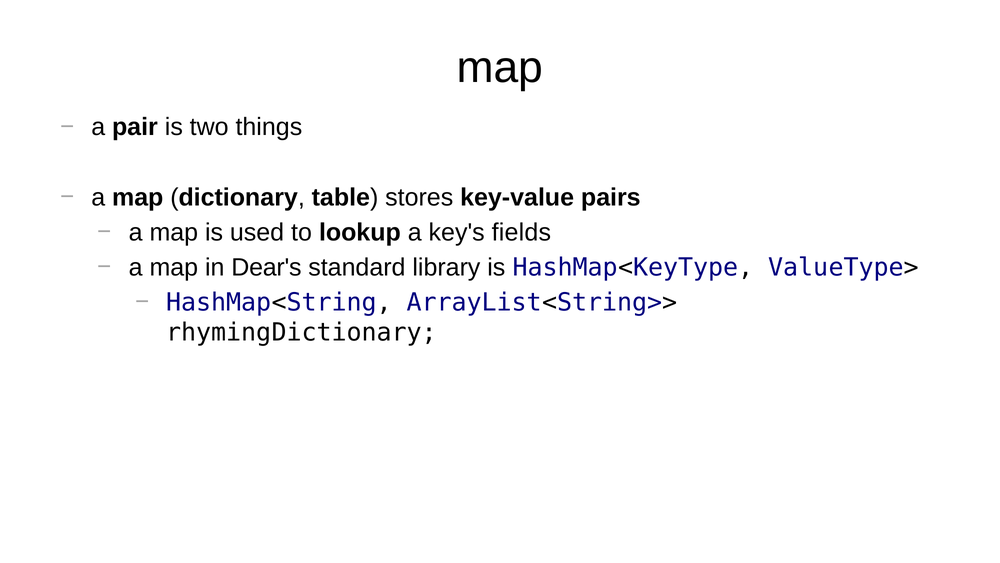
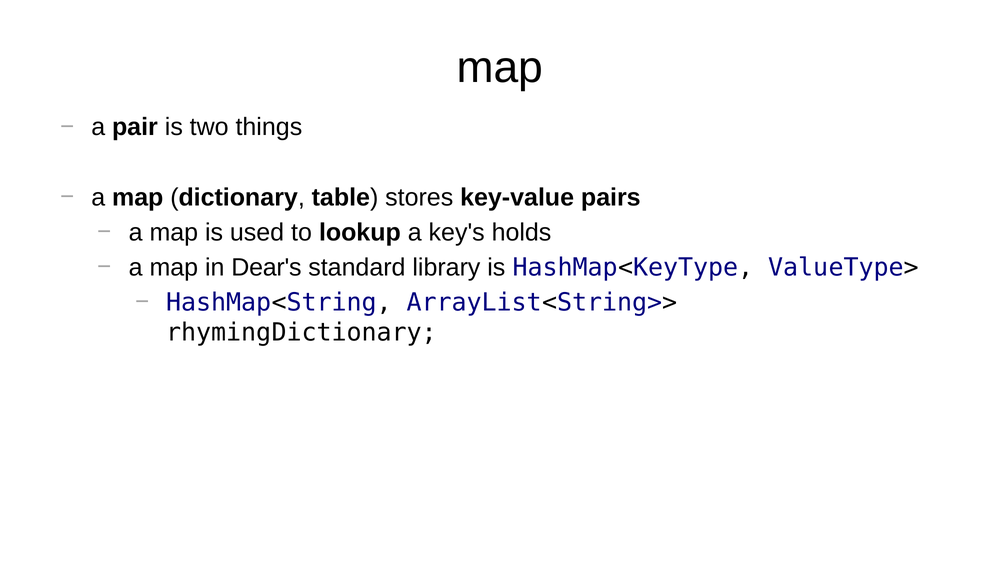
fields: fields -> holds (521, 232)
